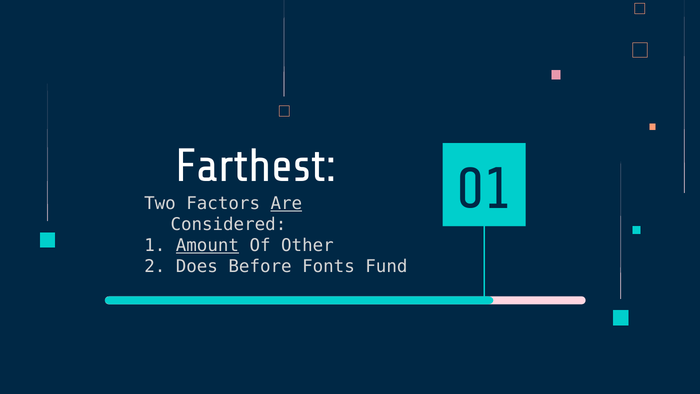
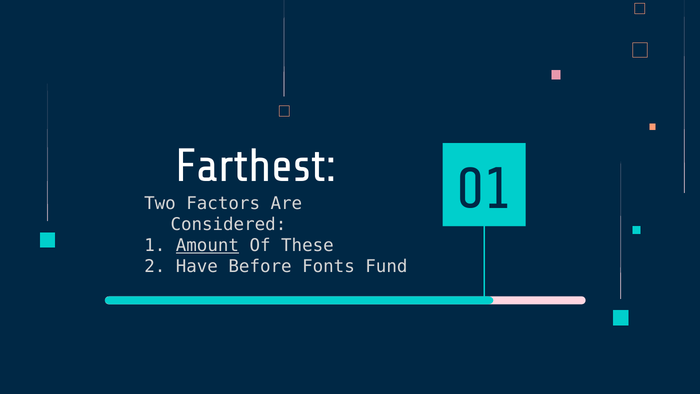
Are underline: present -> none (286, 204)
Other: Other -> These (307, 246)
Does: Does -> Have (197, 267)
